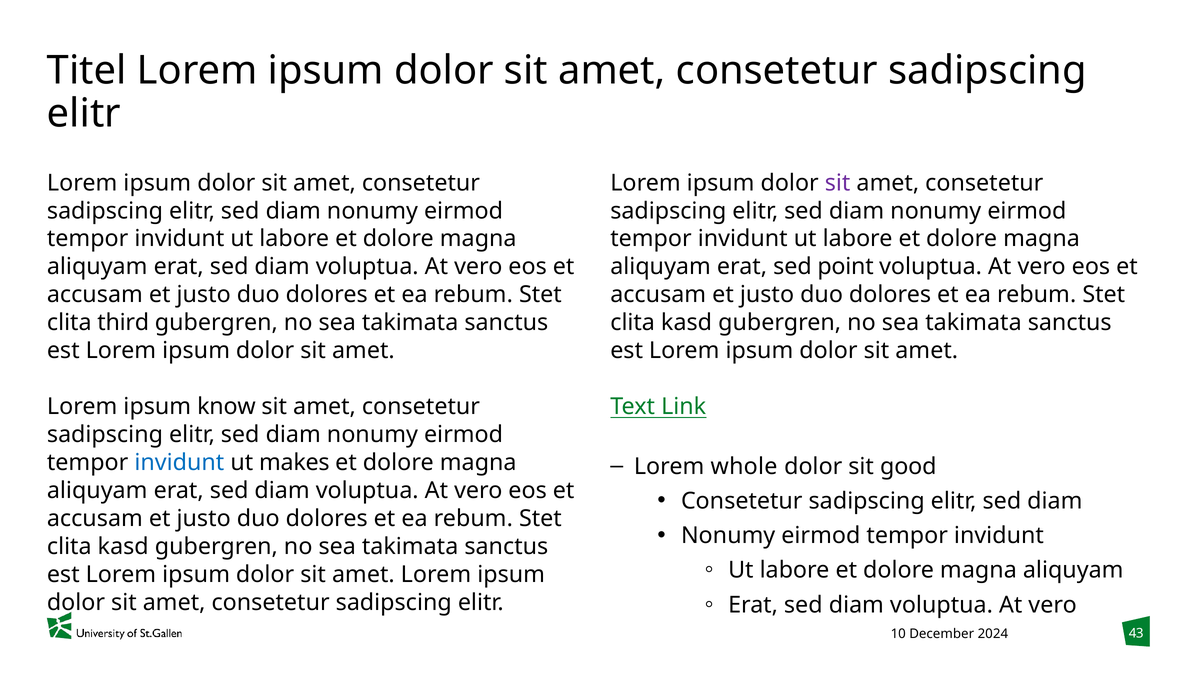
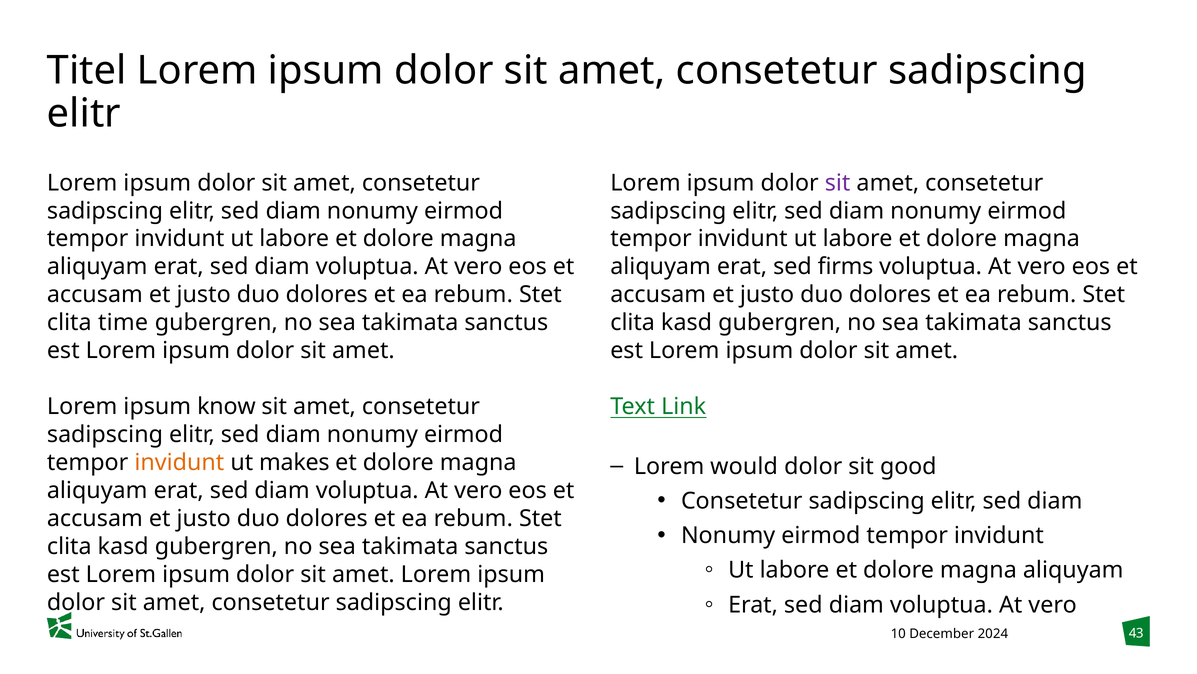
point: point -> firms (846, 266)
third: third -> time (123, 322)
whole: whole -> would (744, 466)
invidunt colour: blue -> orange (179, 462)
